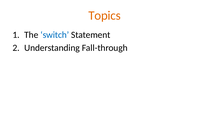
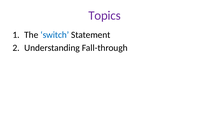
Topics colour: orange -> purple (105, 15)
